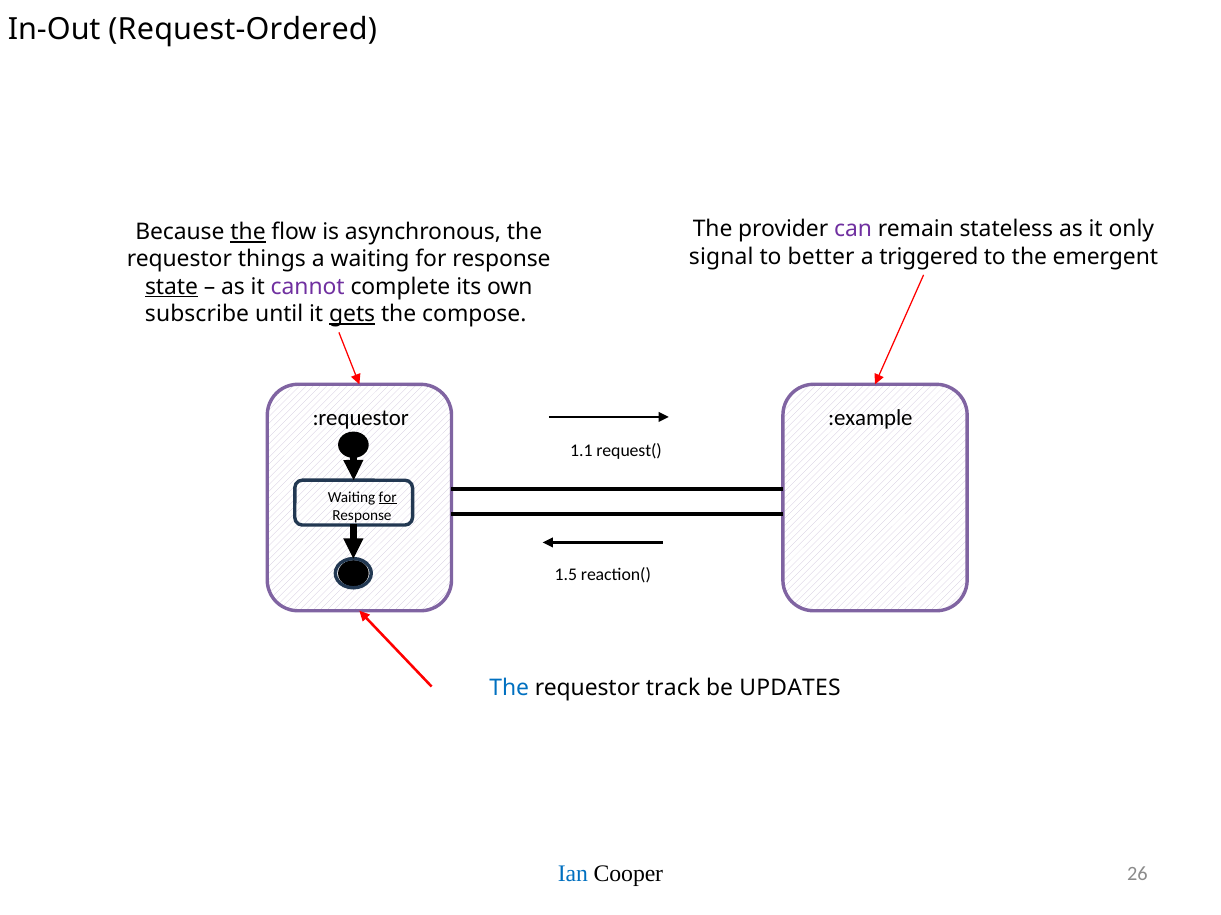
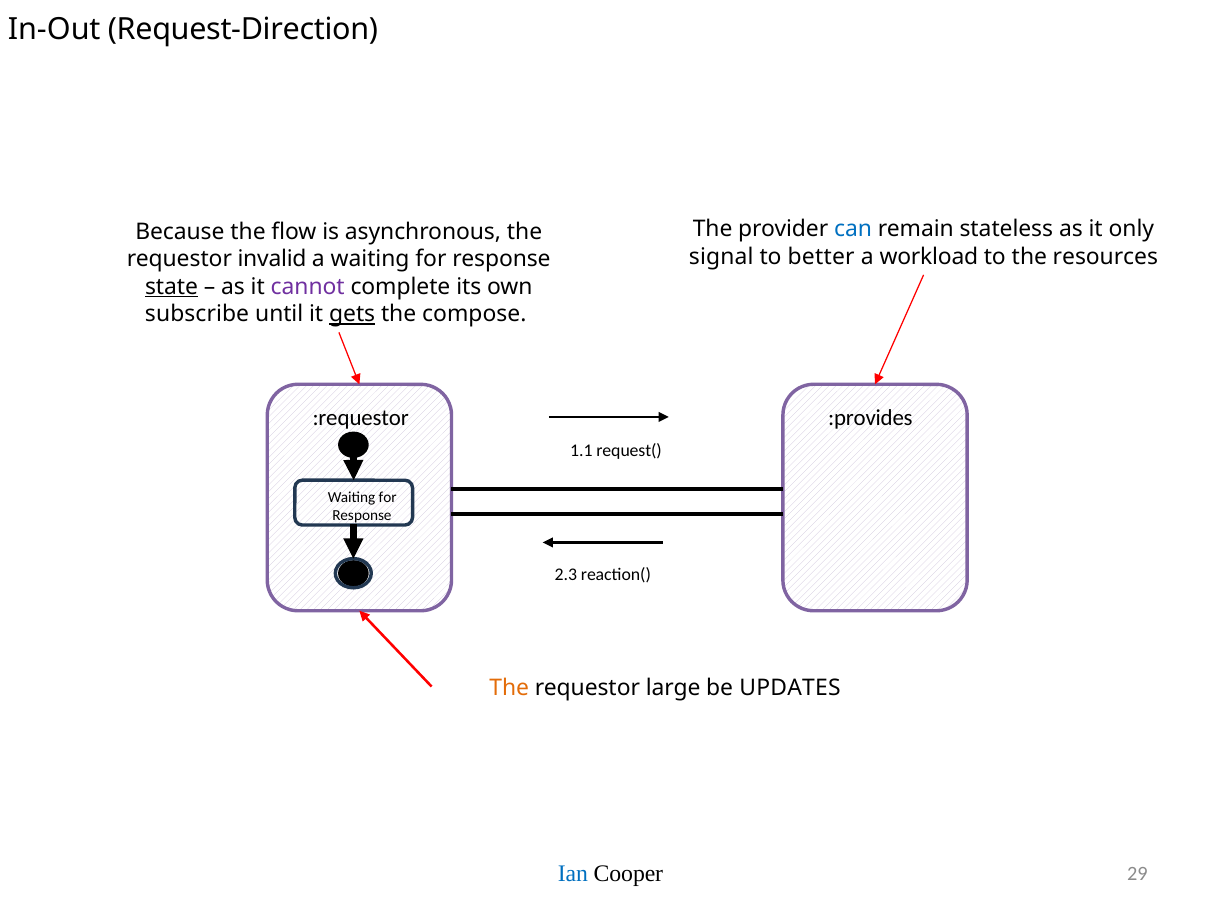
Request-Ordered: Request-Ordered -> Request-Direction (243, 29)
can colour: purple -> blue (853, 230)
the underline: present -> none (248, 232)
triggered: triggered -> workload (929, 257)
emergent: emergent -> resources (1105, 257)
things: things -> invalid (272, 260)
:example: :example -> :provides (870, 418)
for underline: present -> none (388, 498)
1.5: 1.5 -> 2.3 (566, 575)
The colour: blue -> orange (509, 689)
track: track -> large (673, 689)
26: 26 -> 29 (1137, 874)
